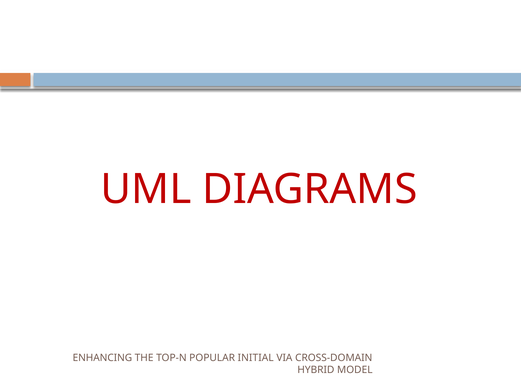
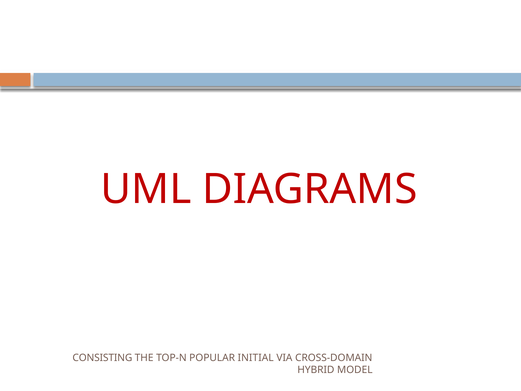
ENHANCING: ENHANCING -> CONSISTING (102, 358)
